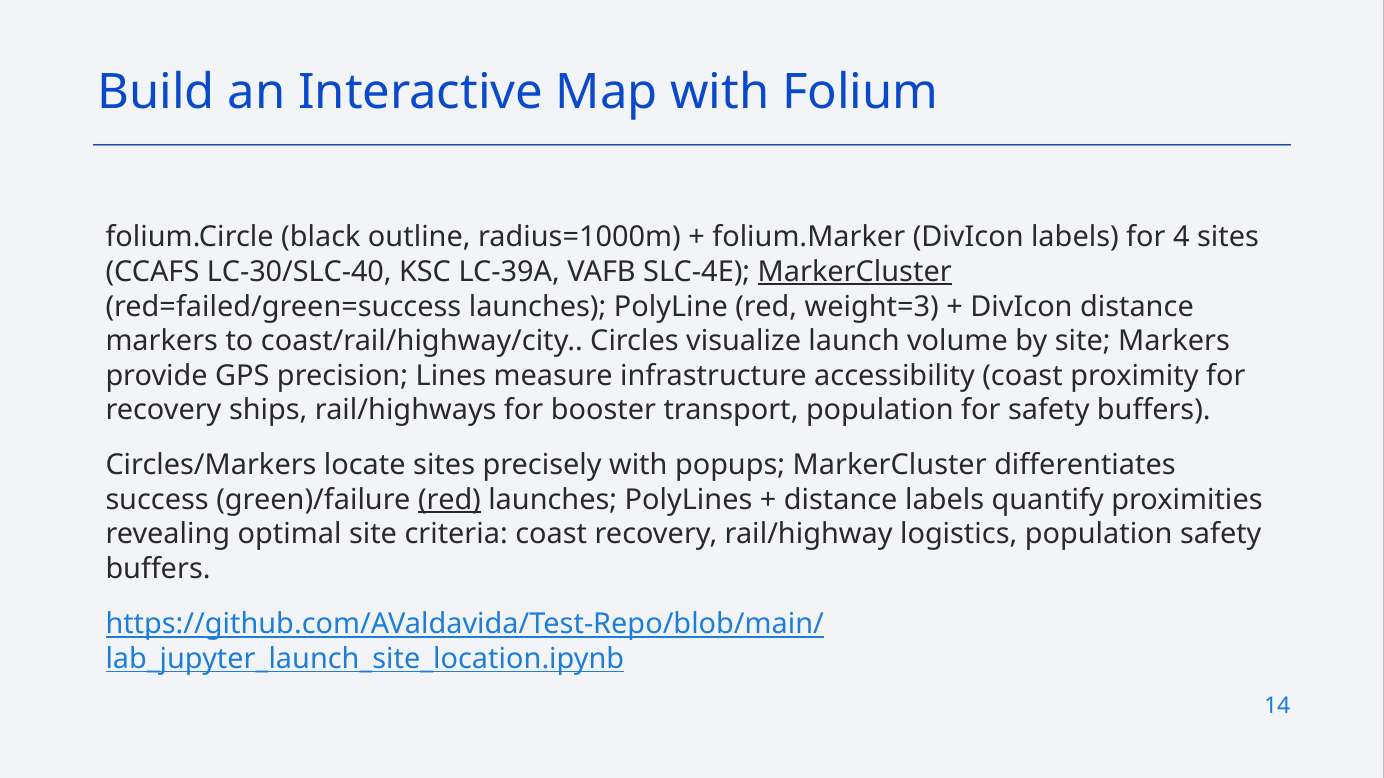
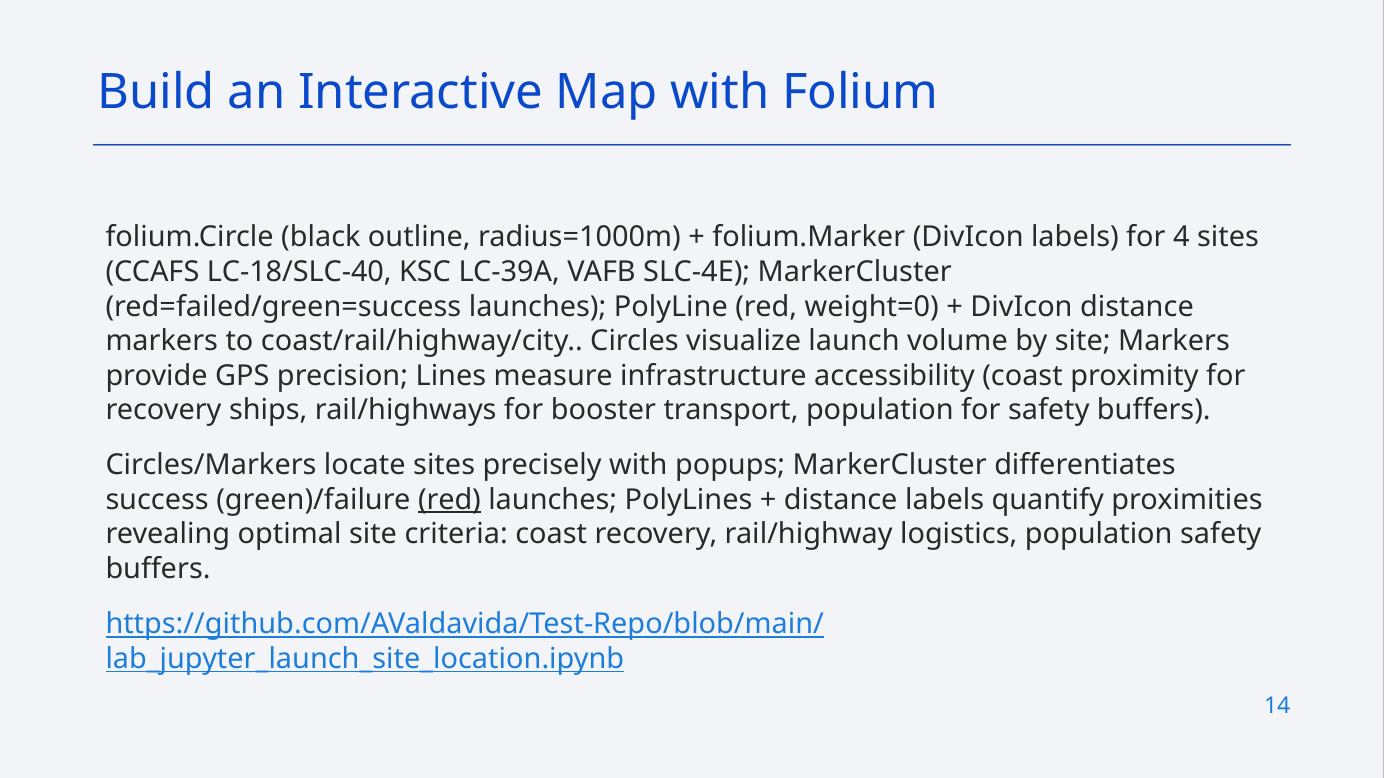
LC-30/SLC-40: LC-30/SLC-40 -> LC-18/SLC-40 (299, 272)
MarkerCluster underline: present -> none (855, 272)
weight=3: weight=3 -> weight=0 (872, 307)
